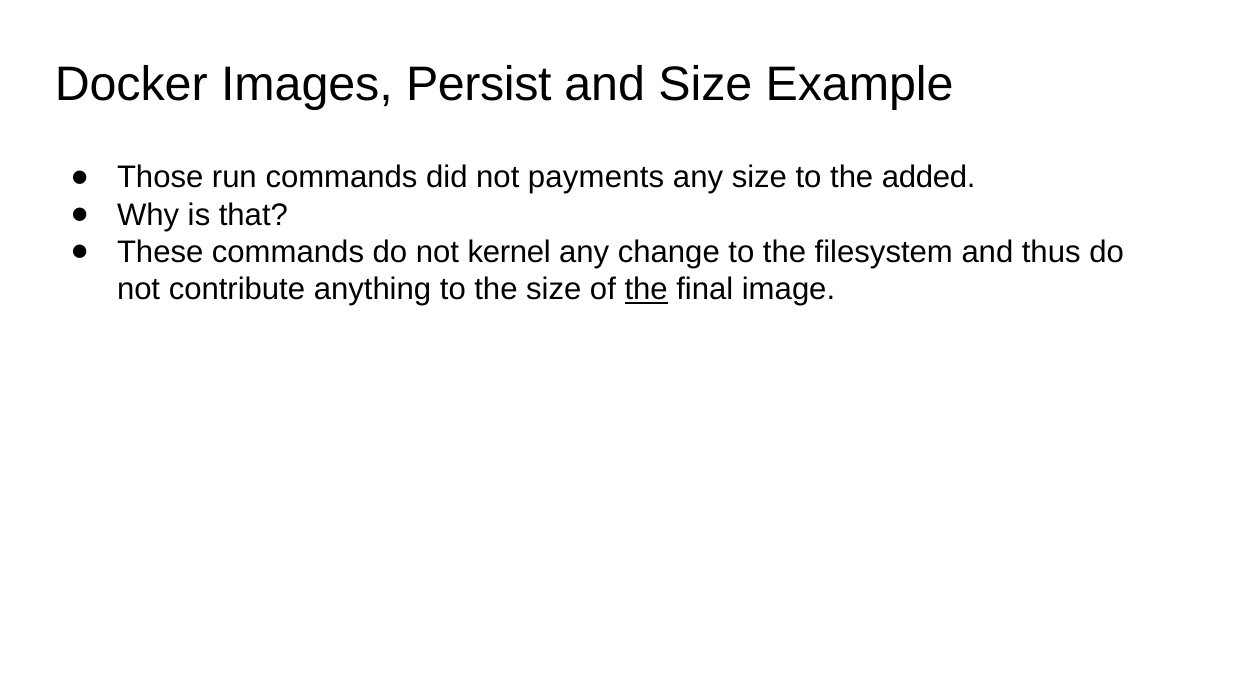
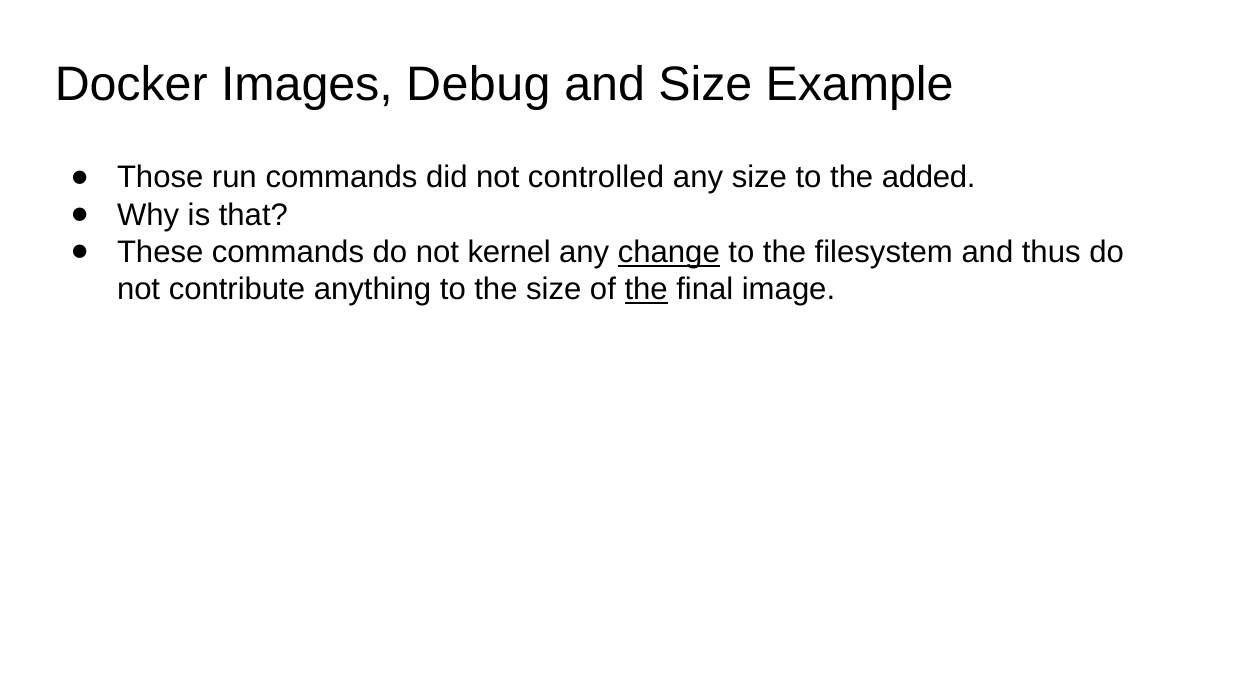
Persist: Persist -> Debug (478, 85)
payments: payments -> controlled (596, 178)
change underline: none -> present (669, 252)
